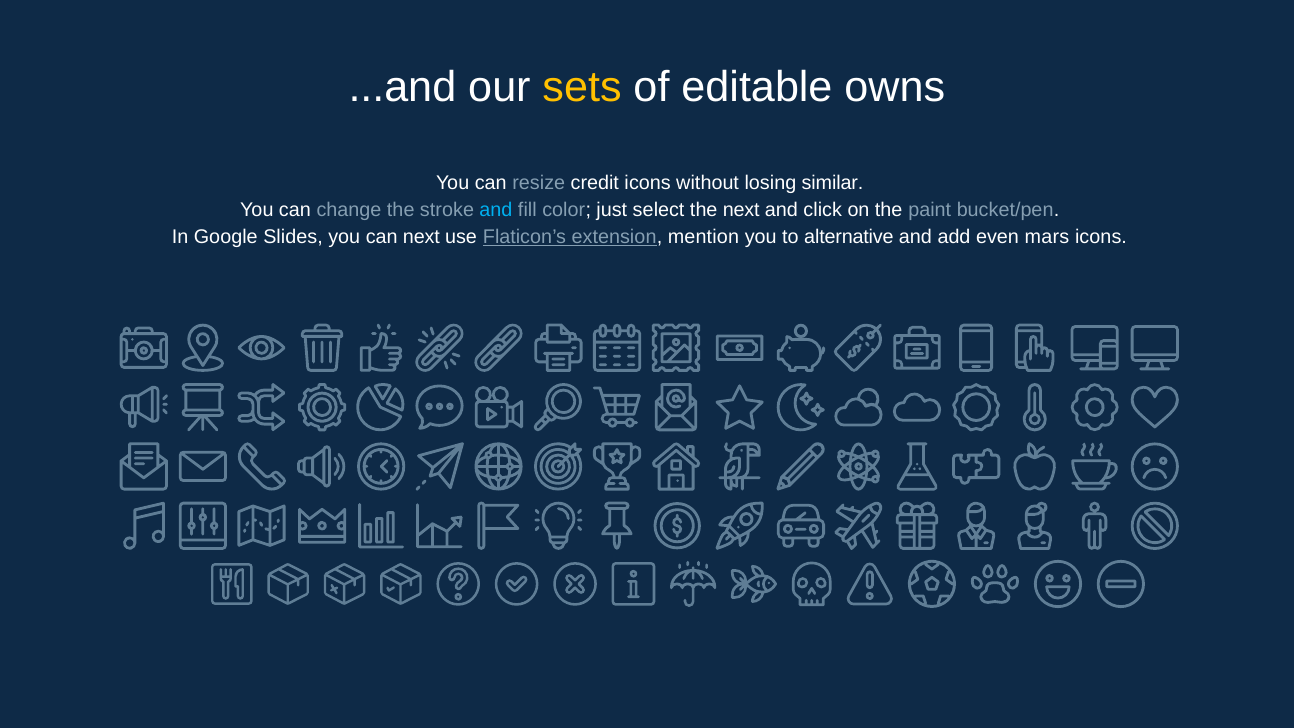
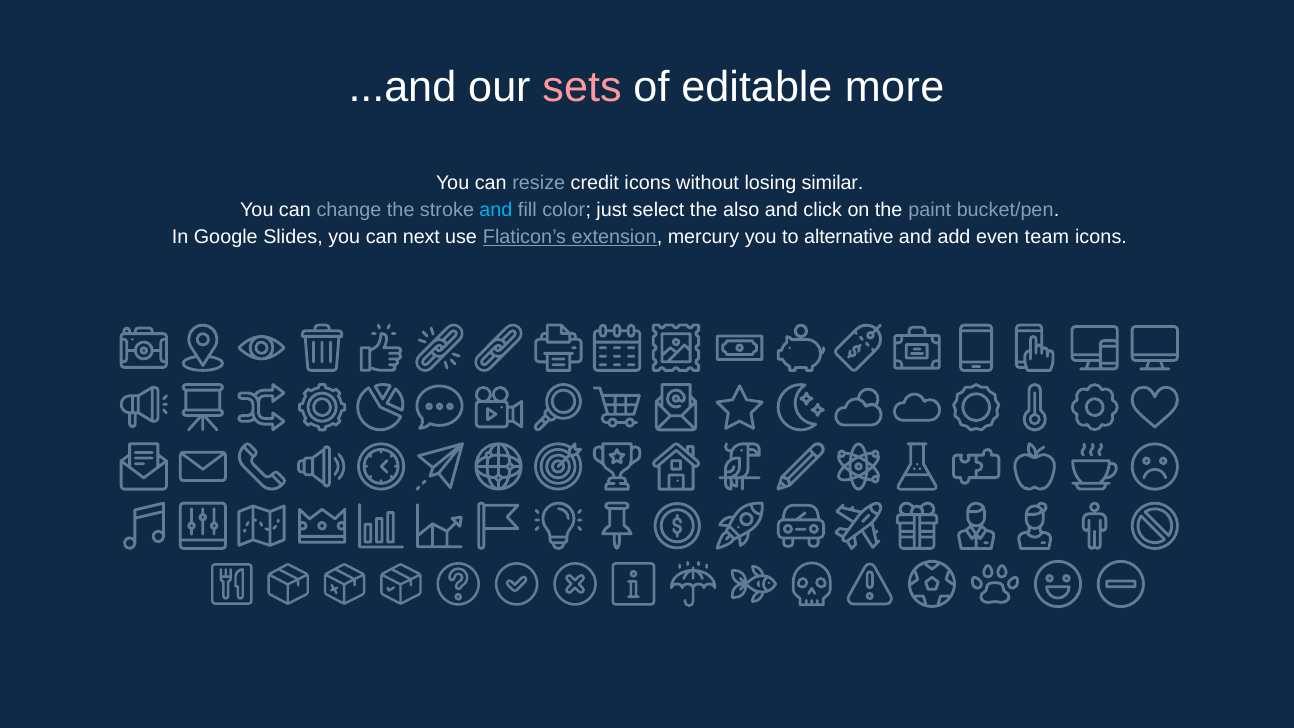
sets colour: yellow -> pink (582, 88)
owns: owns -> more (895, 88)
the next: next -> also (741, 210)
mention: mention -> mercury (703, 237)
mars: mars -> team (1047, 237)
